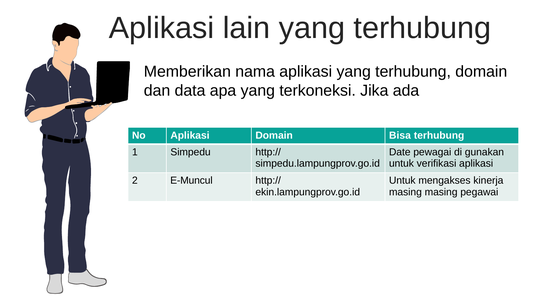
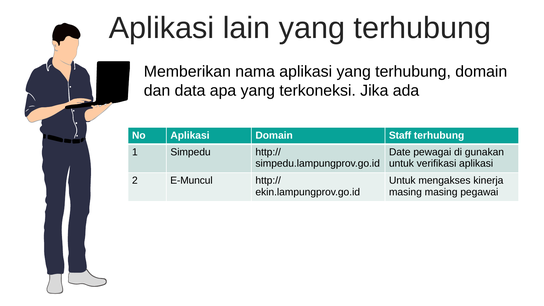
Bisa: Bisa -> Staff (400, 135)
